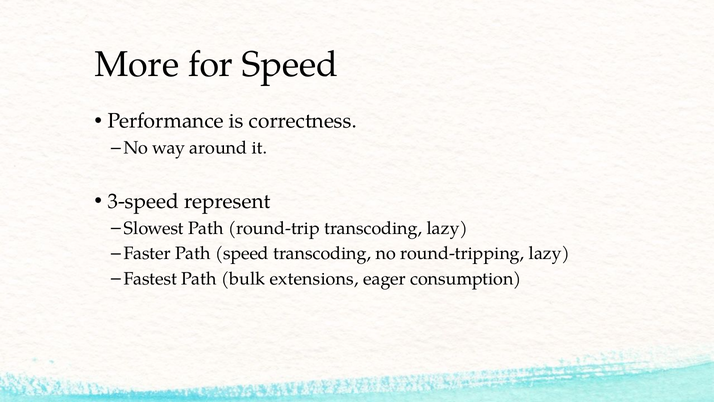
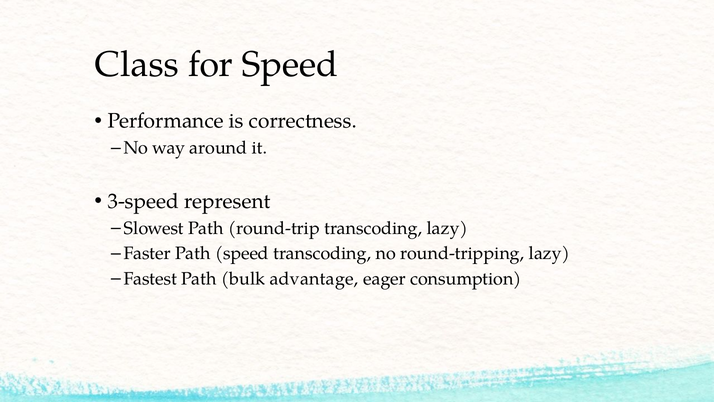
More: More -> Class (137, 64)
extensions: extensions -> advantage (314, 279)
